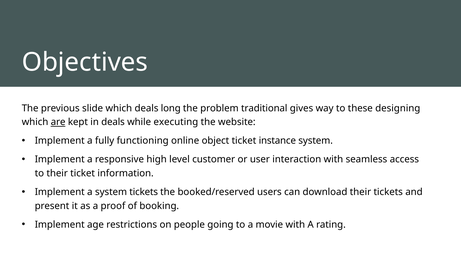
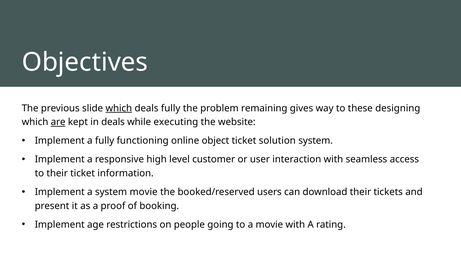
which underline: none -> present (119, 108)
deals long: long -> fully (171, 108)
traditional: traditional -> remaining (264, 108)
instance: instance -> solution (277, 140)
system tickets: tickets -> movie (144, 192)
